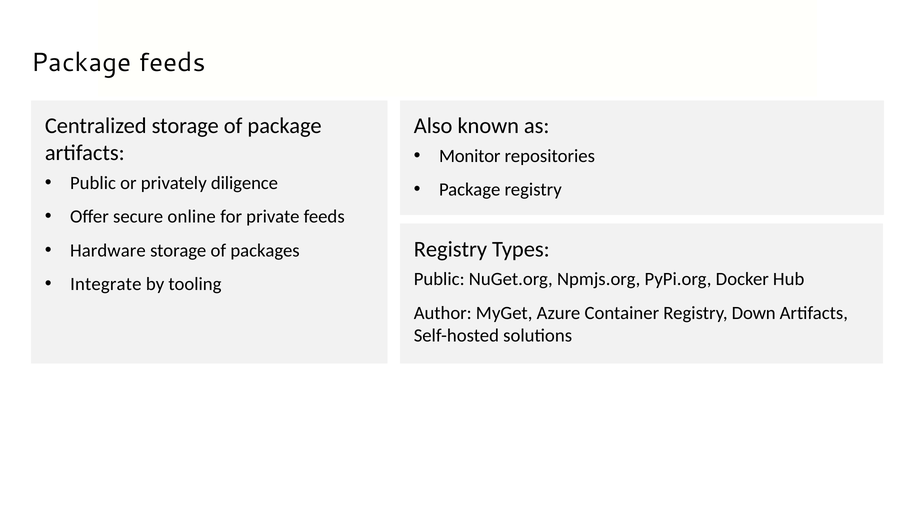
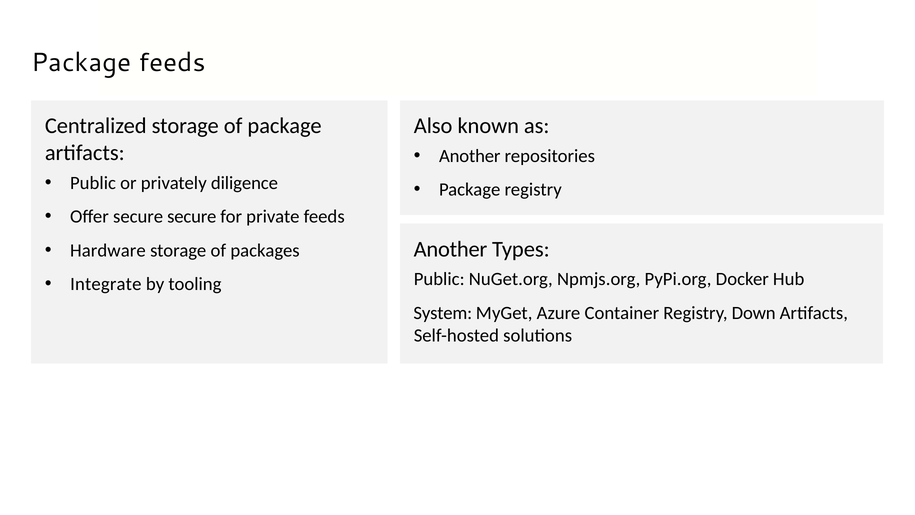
Monitor: Monitor -> Another (470, 156)
secure online: online -> secure (192, 217)
Registry: Registry -> Another (451, 249)
Author: Author -> System (443, 313)
